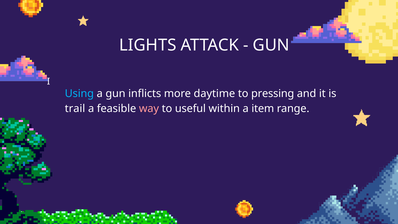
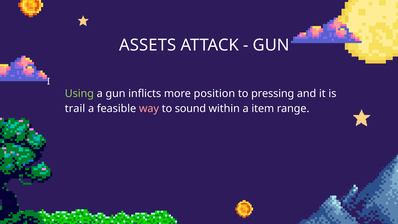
LIGHTS: LIGHTS -> ASSETS (148, 45)
Using colour: light blue -> light green (79, 94)
daytime: daytime -> position (214, 94)
useful: useful -> sound (190, 109)
